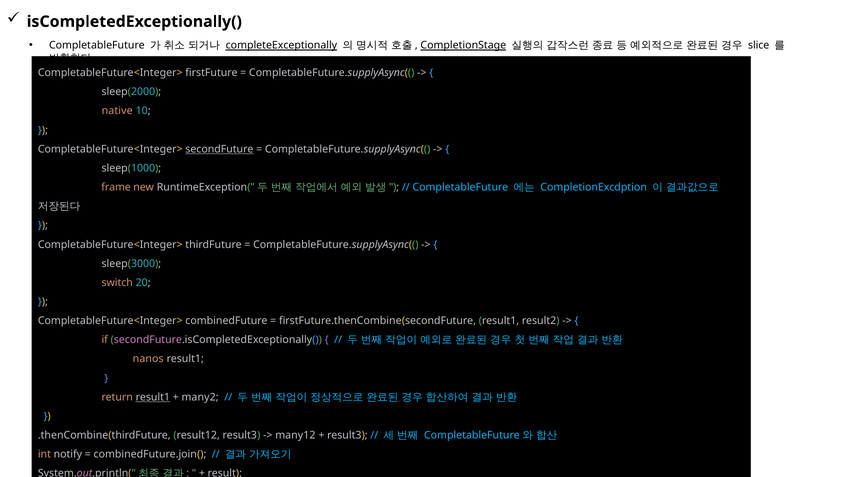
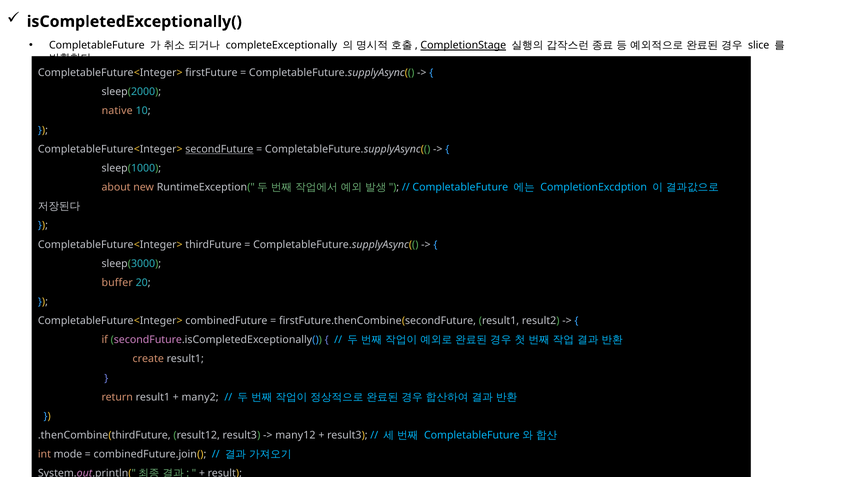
completeExceptionally underline: present -> none (281, 45)
frame: frame -> about (116, 187)
switch: switch -> buffer (117, 283)
nanos: nanos -> create (148, 359)
result1 underline: present -> none (153, 397)
notify: notify -> mode (68, 454)
